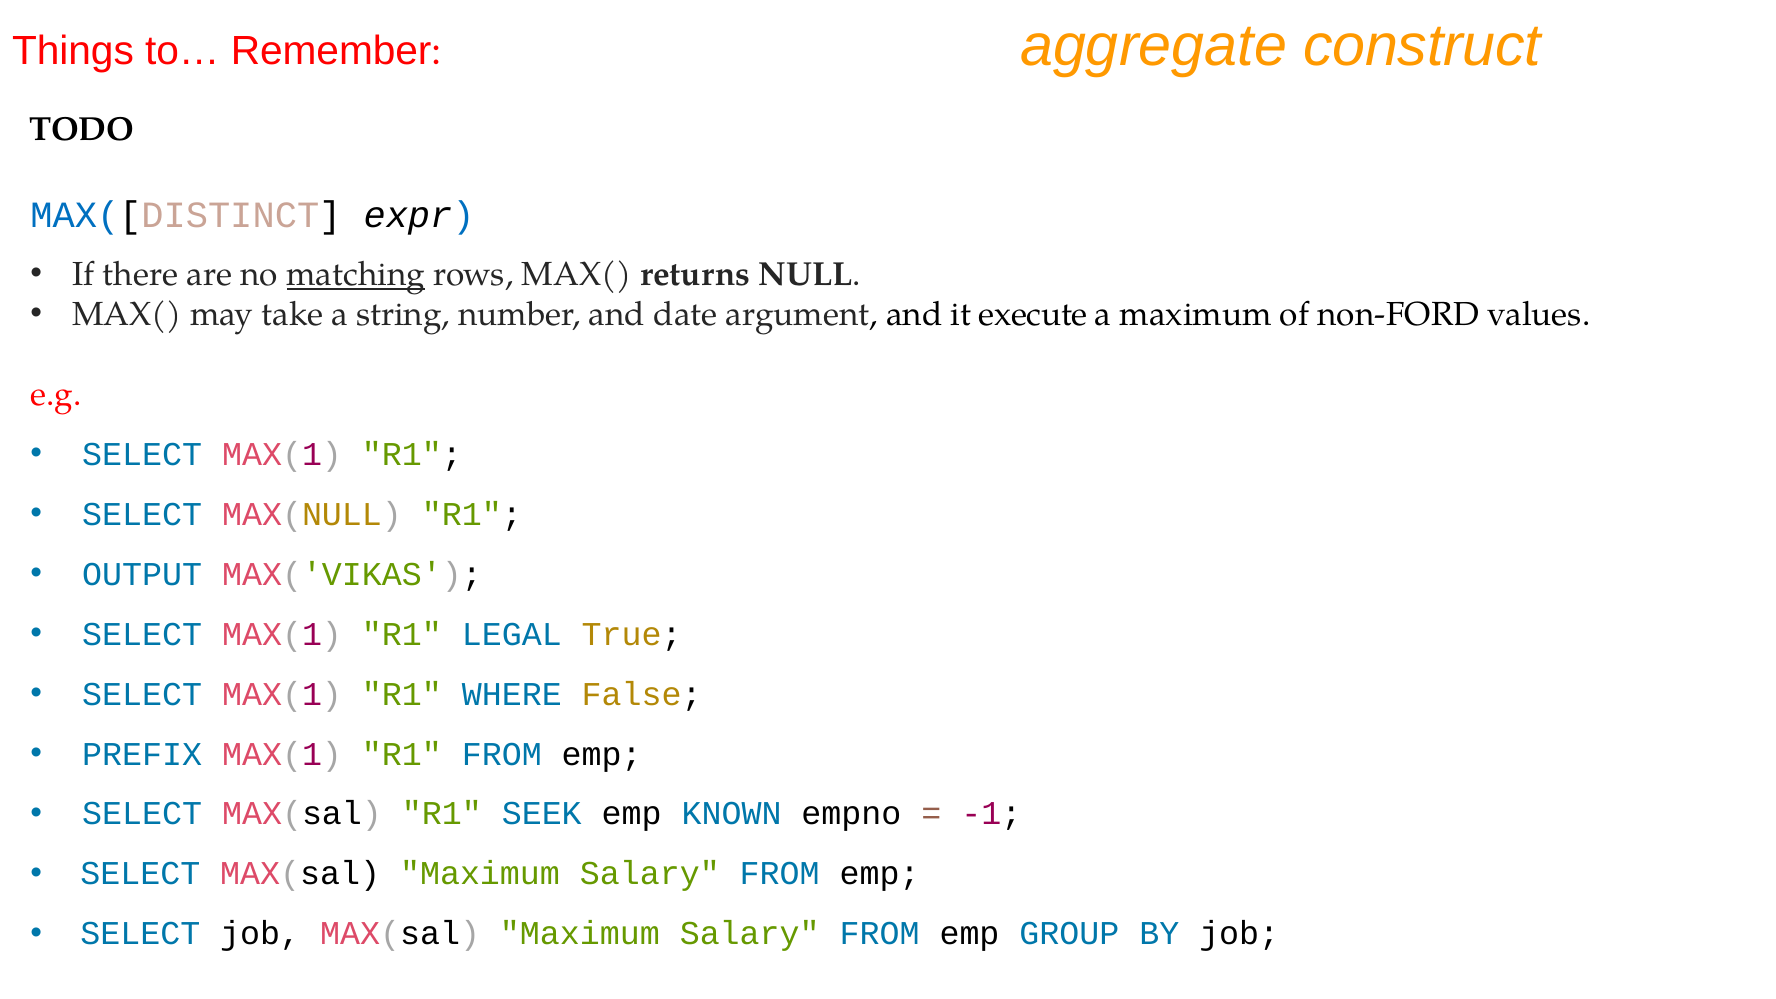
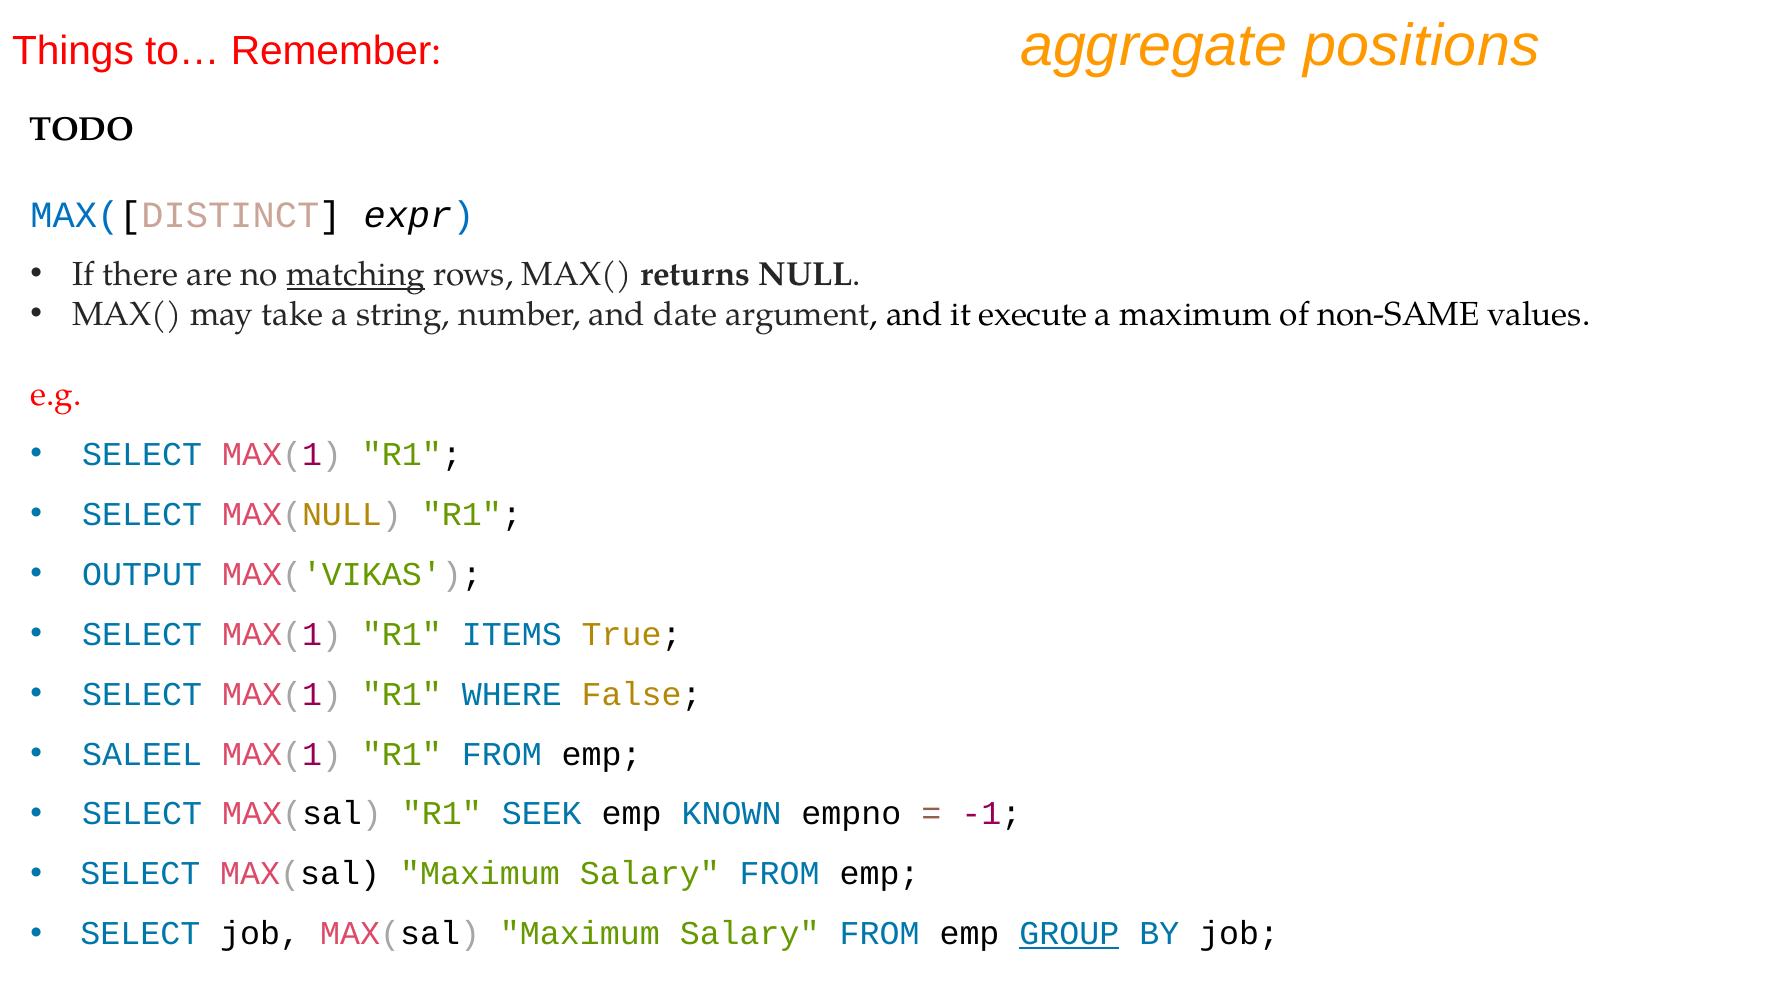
construct: construct -> positions (1422, 46)
non-FORD: non-FORD -> non-SAME (1398, 314)
LEGAL: LEGAL -> ITEMS (512, 634)
PREFIX: PREFIX -> SALEEL (142, 754)
GROUP underline: none -> present (1069, 934)
